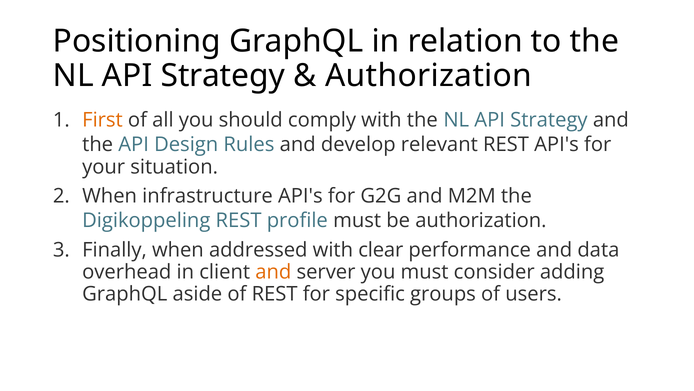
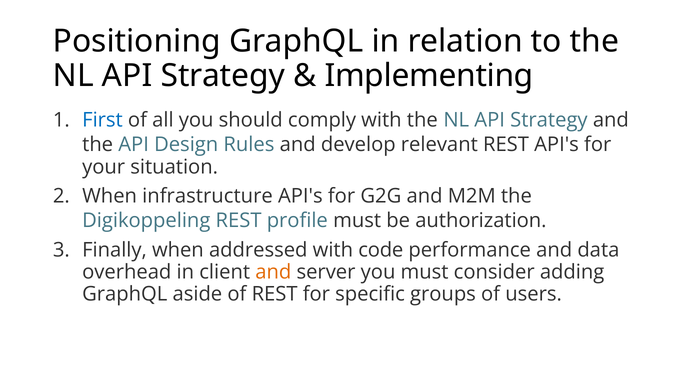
Authorization: Authorization -> Implementing (429, 76)
First colour: orange -> blue (102, 120)
clear: clear -> code (381, 250)
